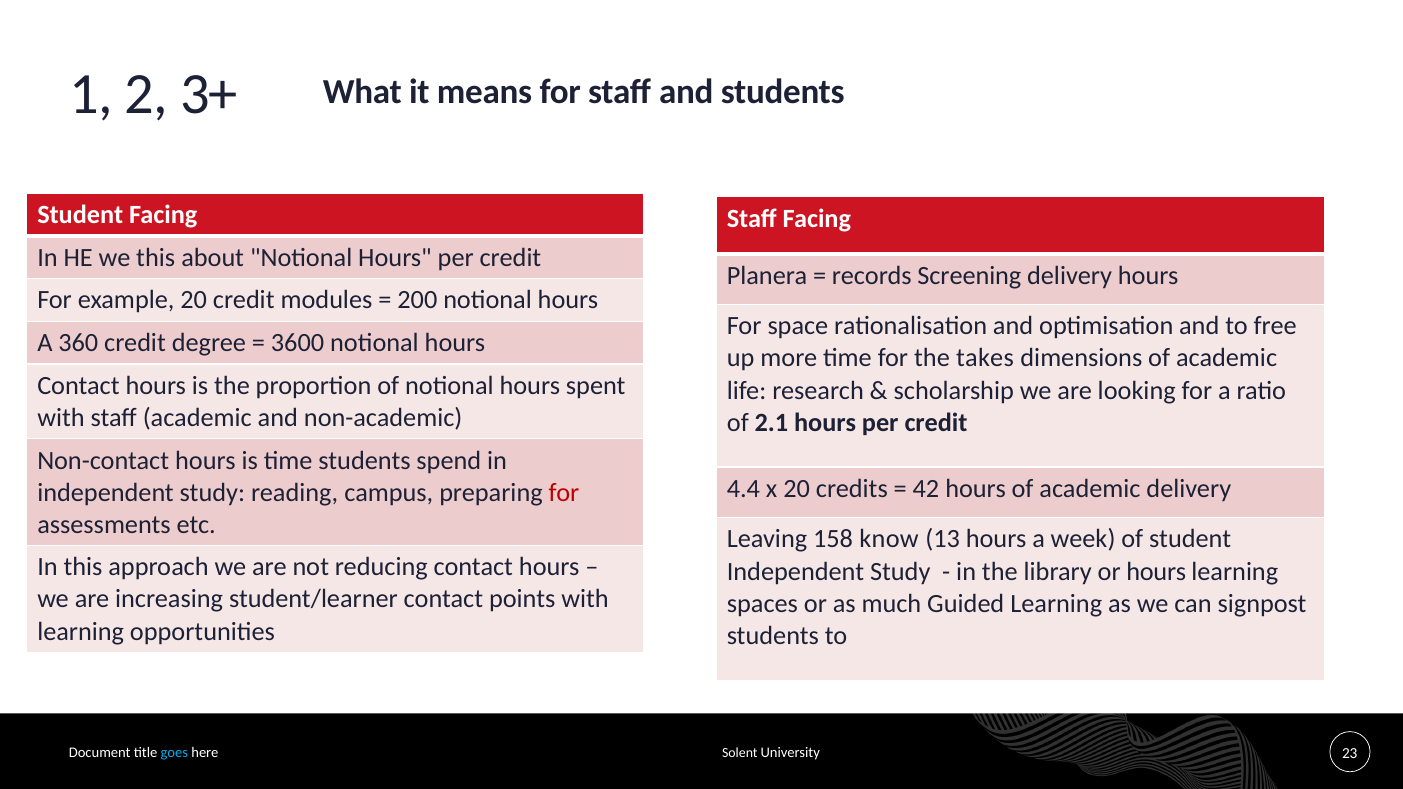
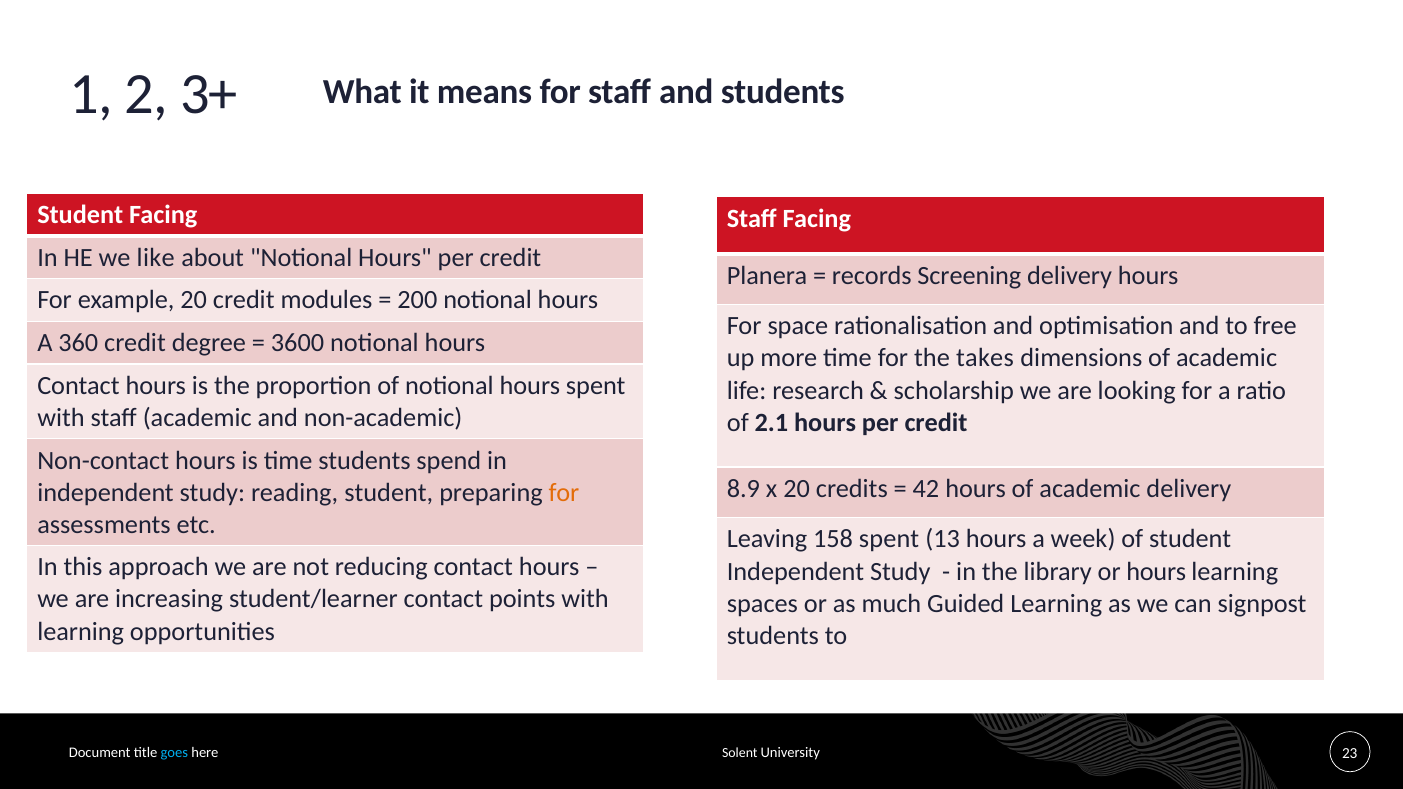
we this: this -> like (156, 258)
4.4: 4.4 -> 8.9 (743, 489)
reading campus: campus -> student (389, 493)
for colour: red -> orange (564, 493)
158 know: know -> spent (889, 539)
